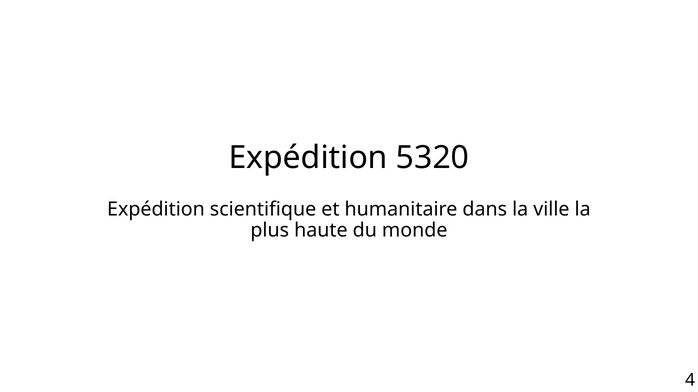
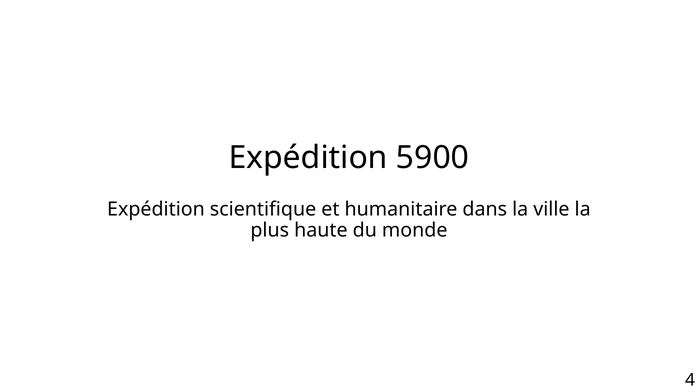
5320: 5320 -> 5900 (433, 158)
